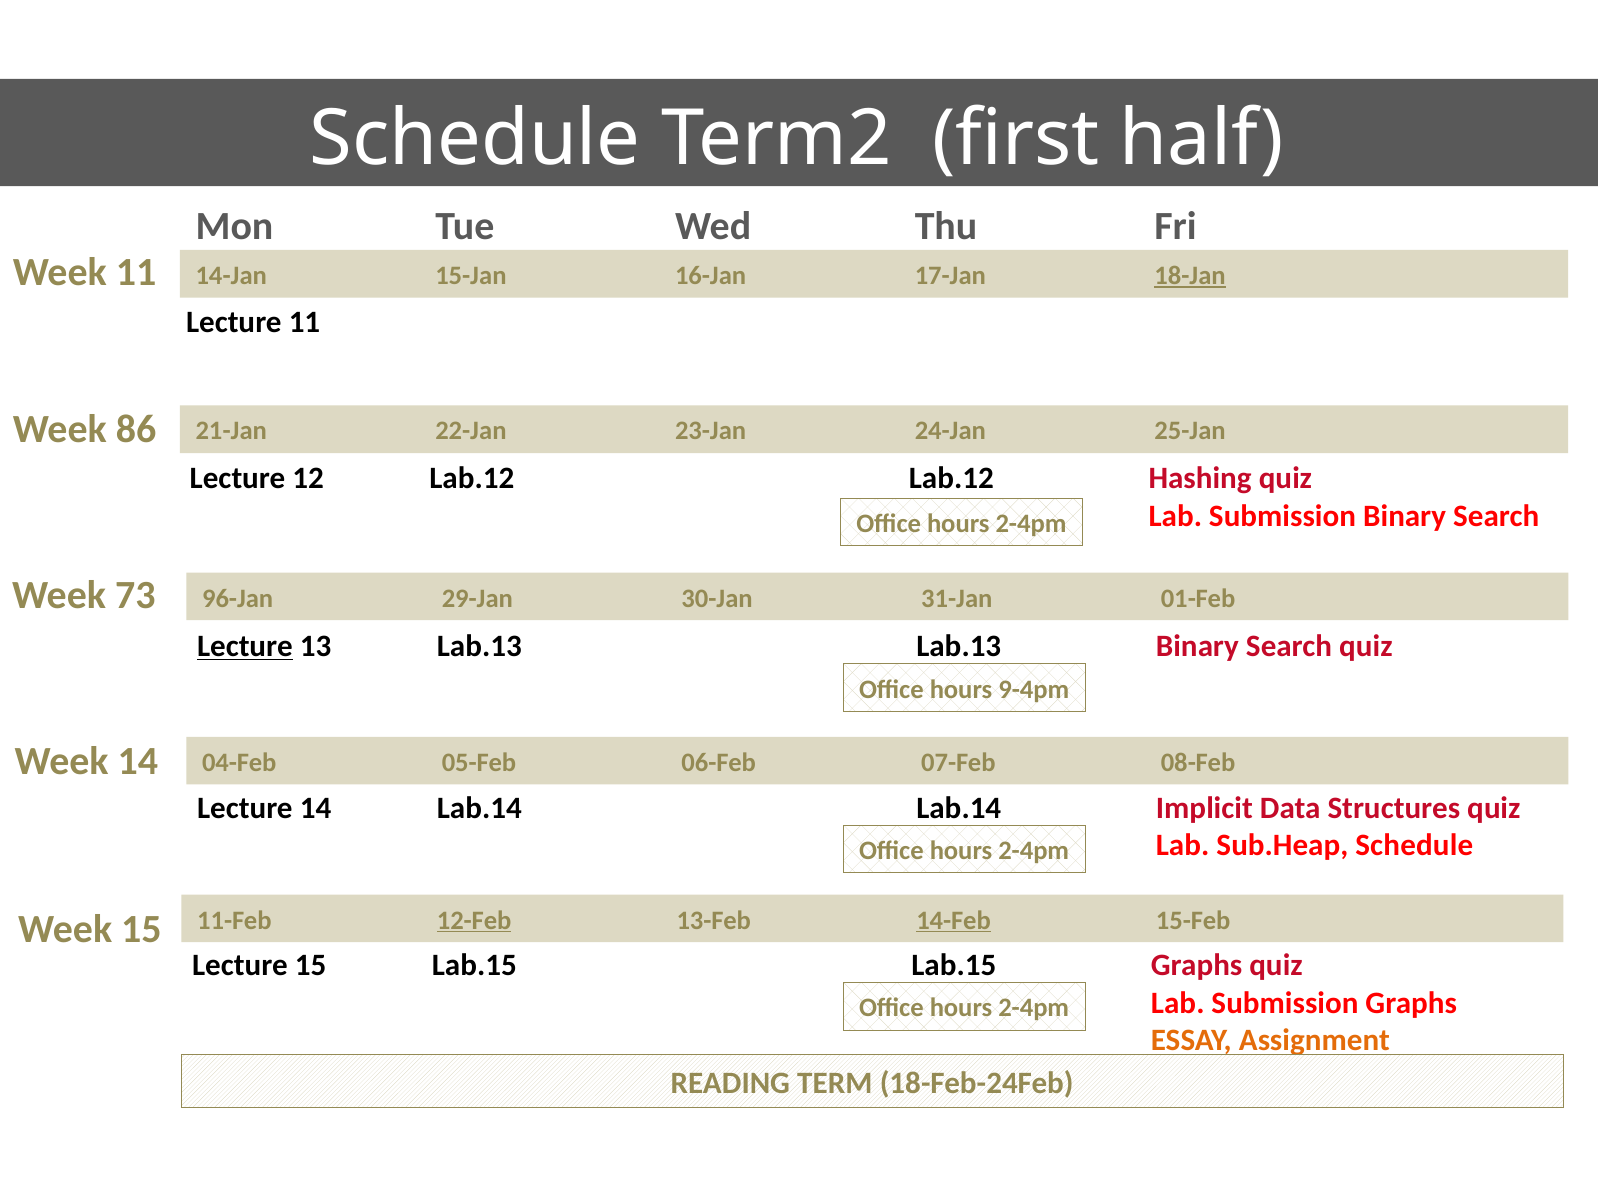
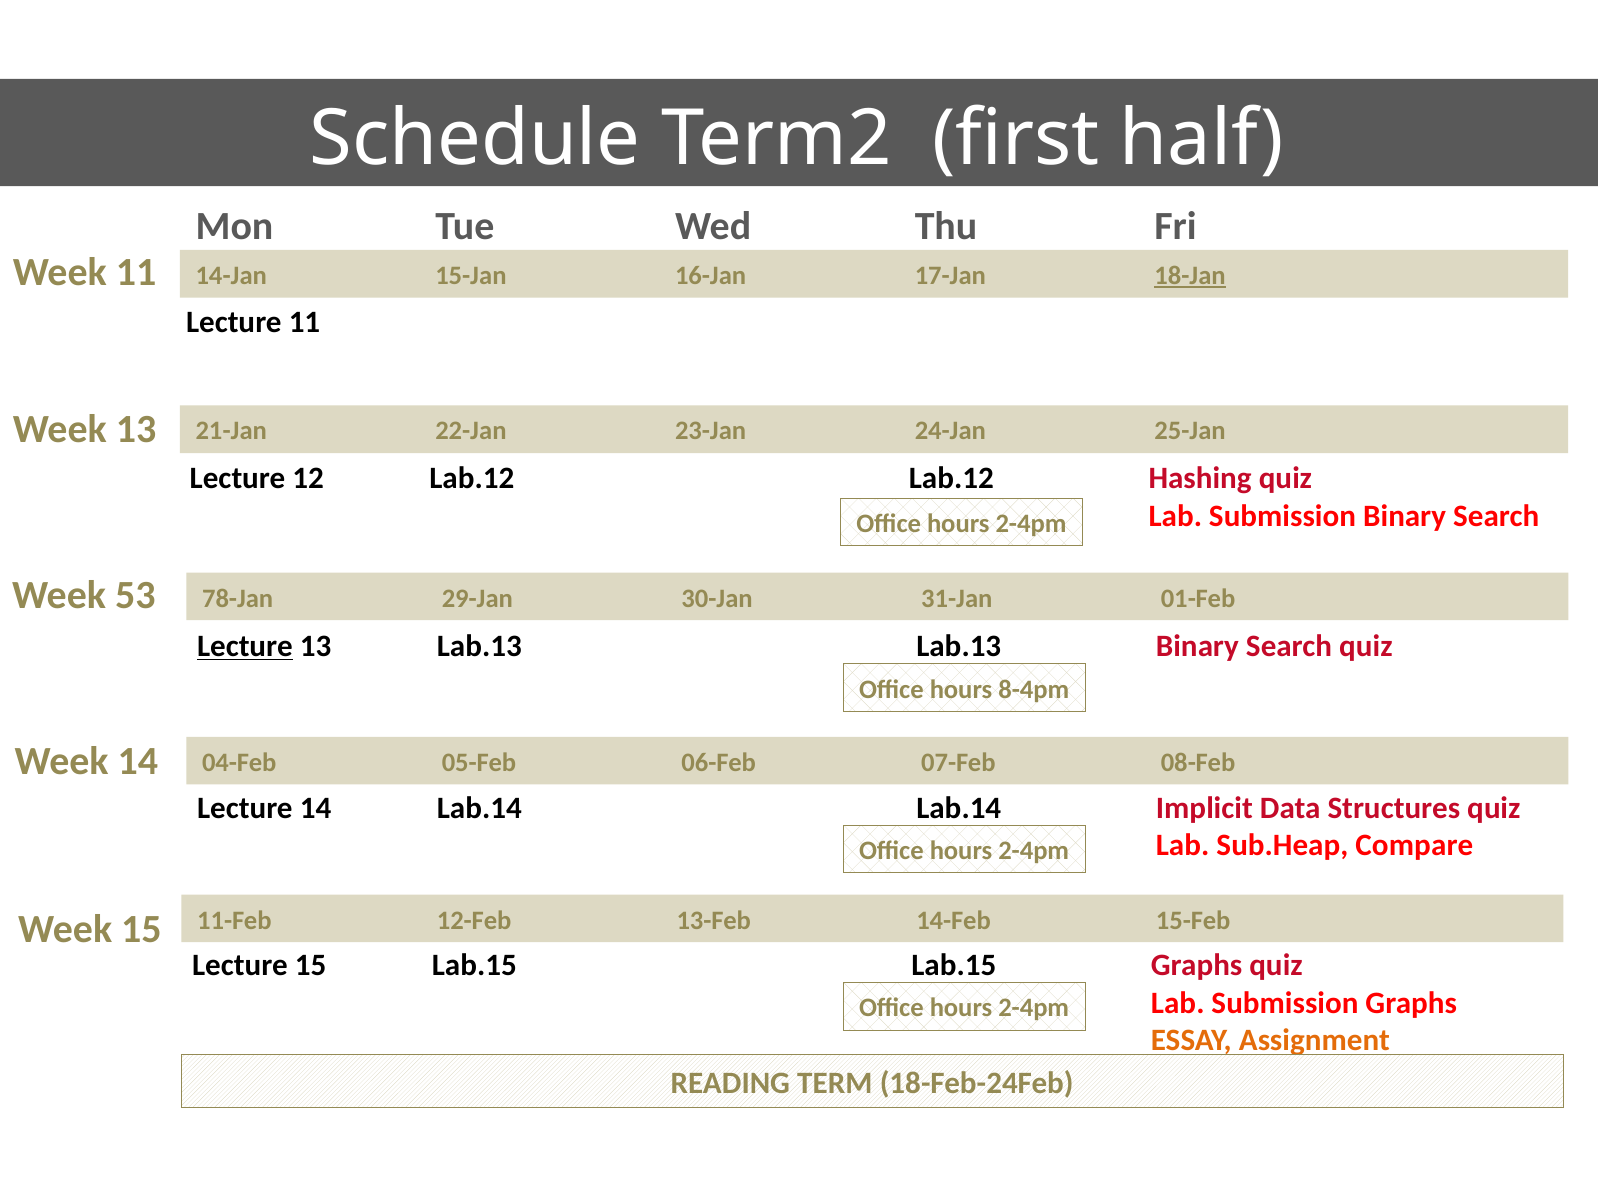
Week 86: 86 -> 13 (136, 430)
73: 73 -> 53 (135, 595)
96-Jan: 96-Jan -> 78-Jan (238, 599)
9-4pm: 9-4pm -> 8-4pm (1034, 690)
Sub.Heap Schedule: Schedule -> Compare (1414, 846)
12-Feb underline: present -> none (474, 921)
14-Feb underline: present -> none (954, 921)
